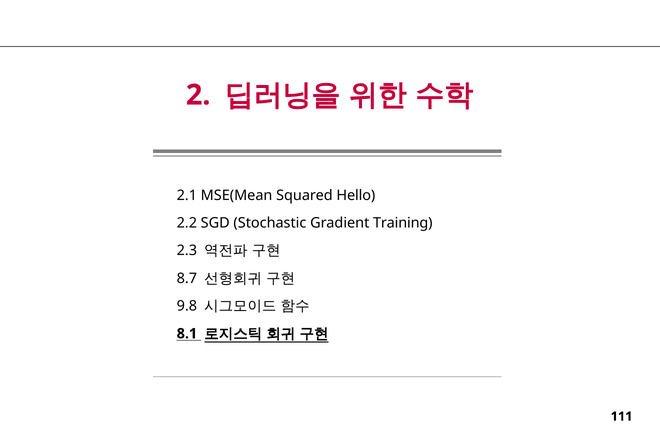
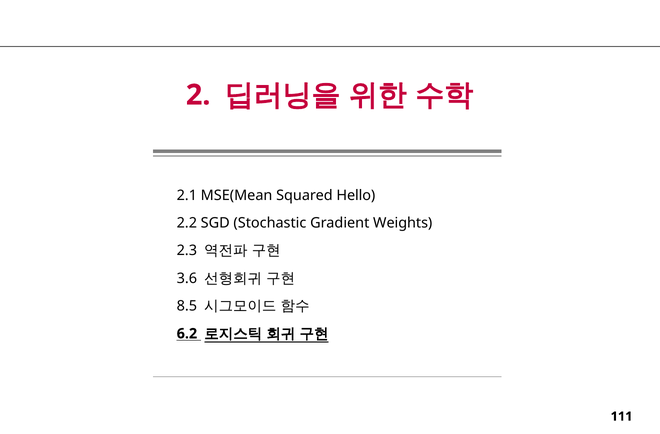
Training: Training -> Weights (403, 223)
8.7: 8.7 -> 3.6 (187, 278)
9.8: 9.8 -> 8.5 (187, 306)
8.1: 8.1 -> 6.2 (187, 333)
